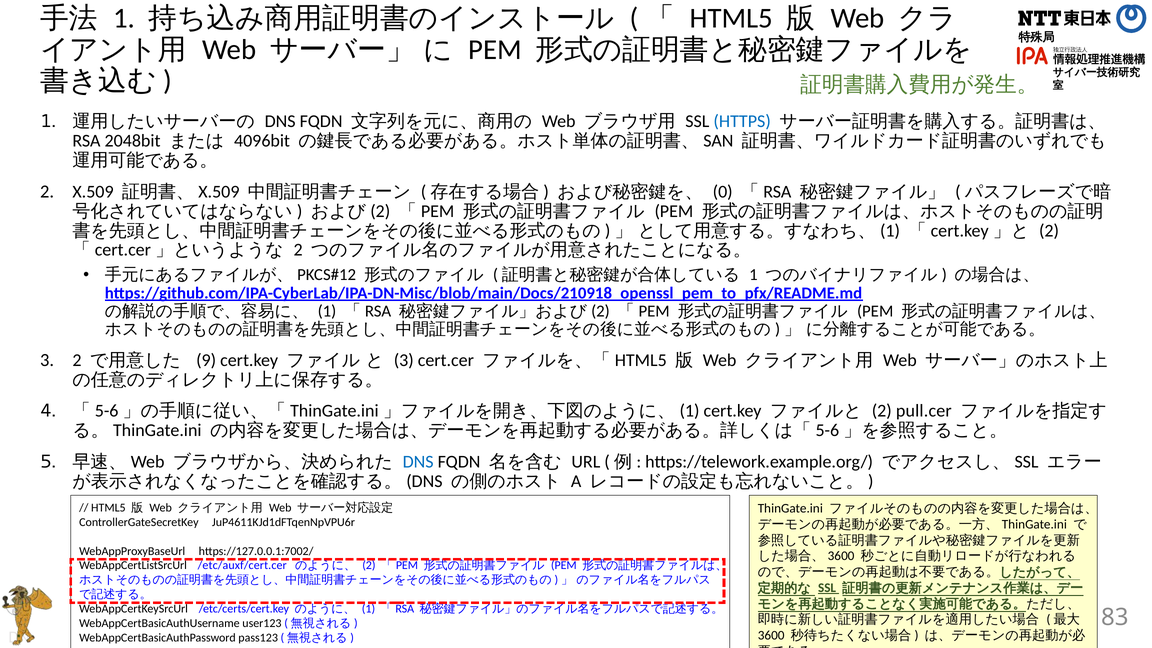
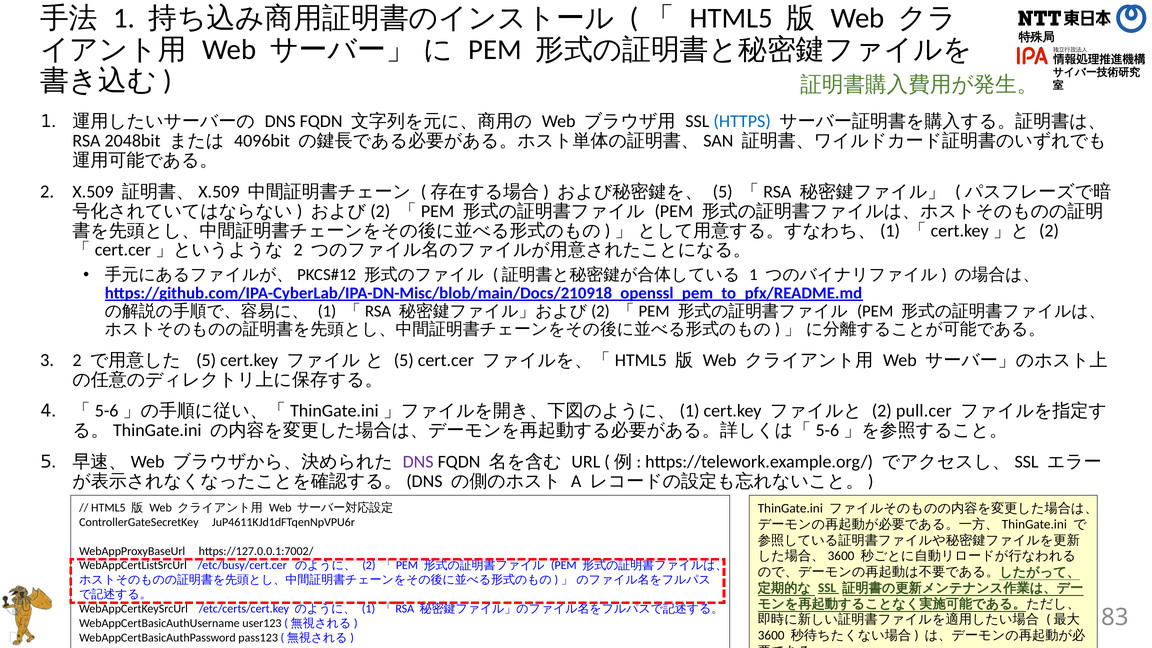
0: 0 -> 5 (723, 192)
9: 9 -> 5 (206, 360)
3: 3 -> 5 (404, 360)
DNS colour: blue -> purple (418, 462)
/etc/auxf/cert.cer: /etc/auxf/cert.cer -> /etc/busy/cert.cer (242, 565)
